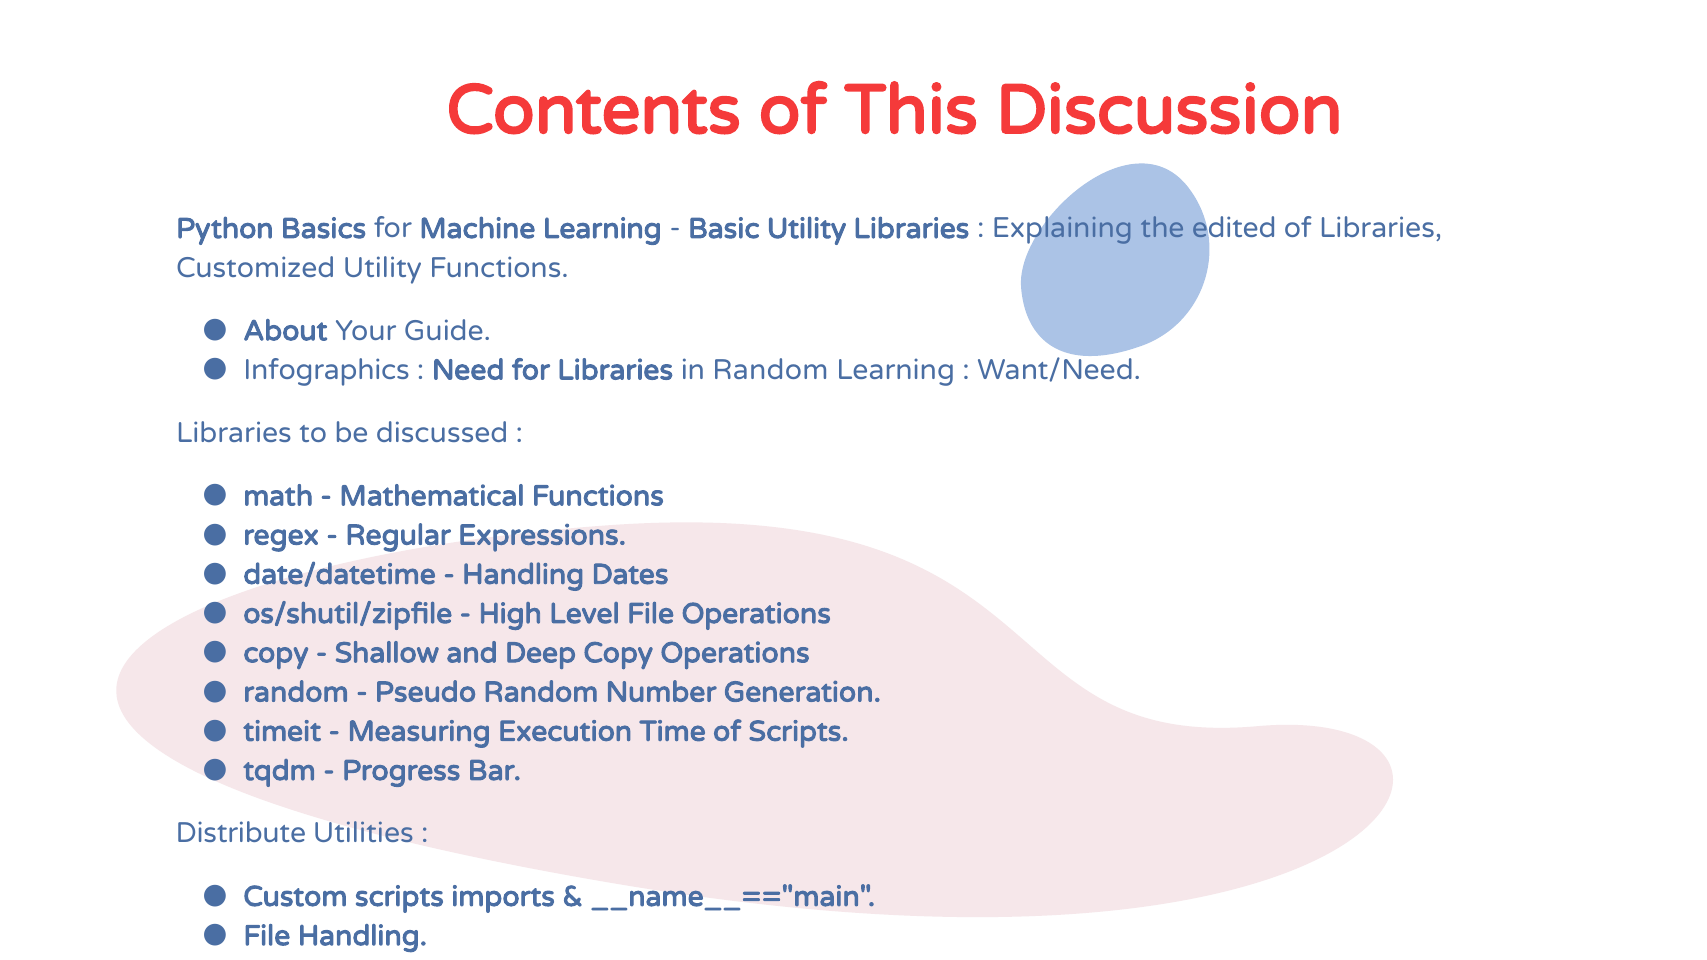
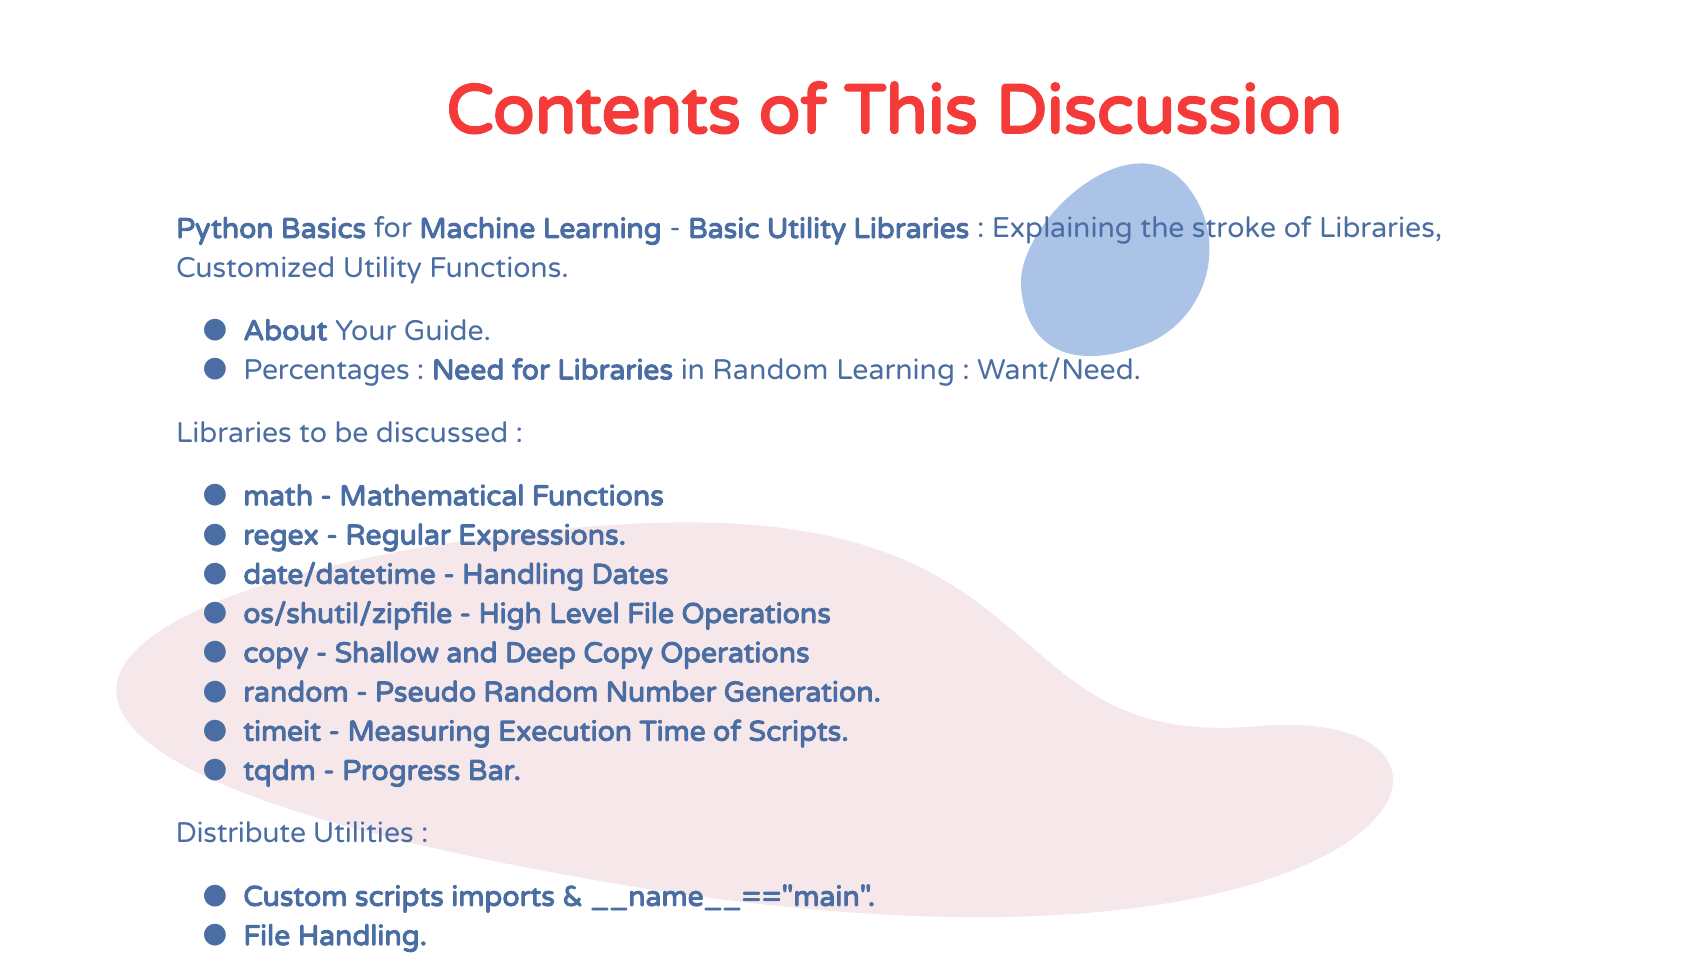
edited: edited -> stroke (1234, 229)
Infographics: Infographics -> Percentages (326, 370)
